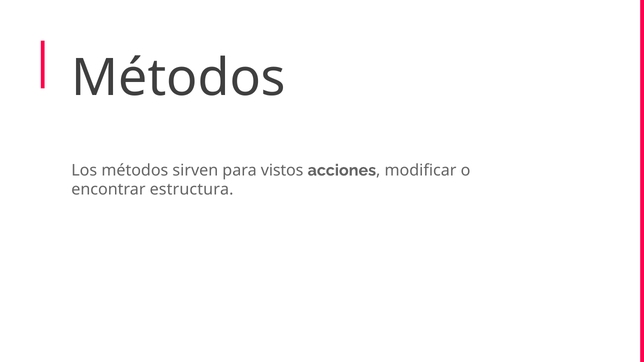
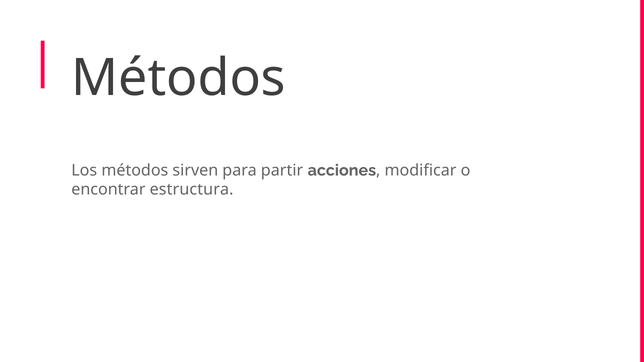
vistos: vistos -> partir (282, 170)
